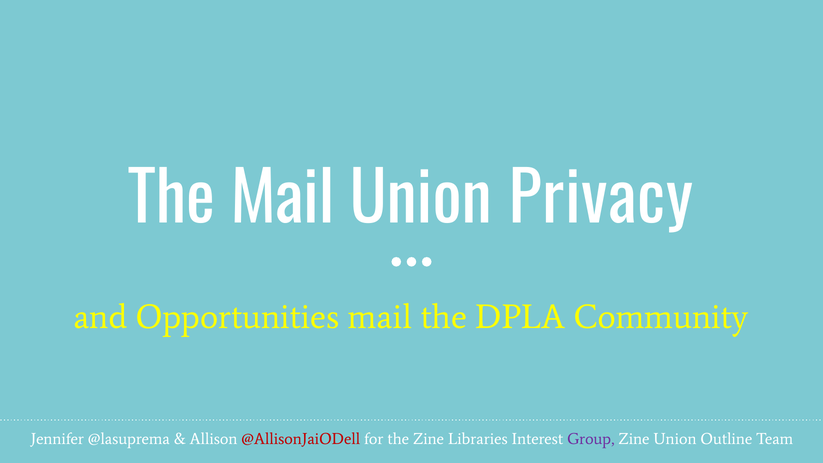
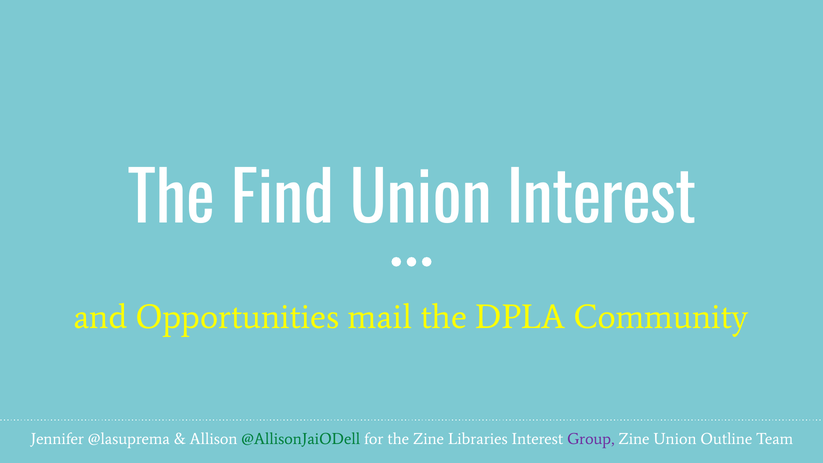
The Mail: Mail -> Find (282, 200)
Union Privacy: Privacy -> Interest (602, 200)
@AllisonJaiODell colour: red -> green (301, 439)
